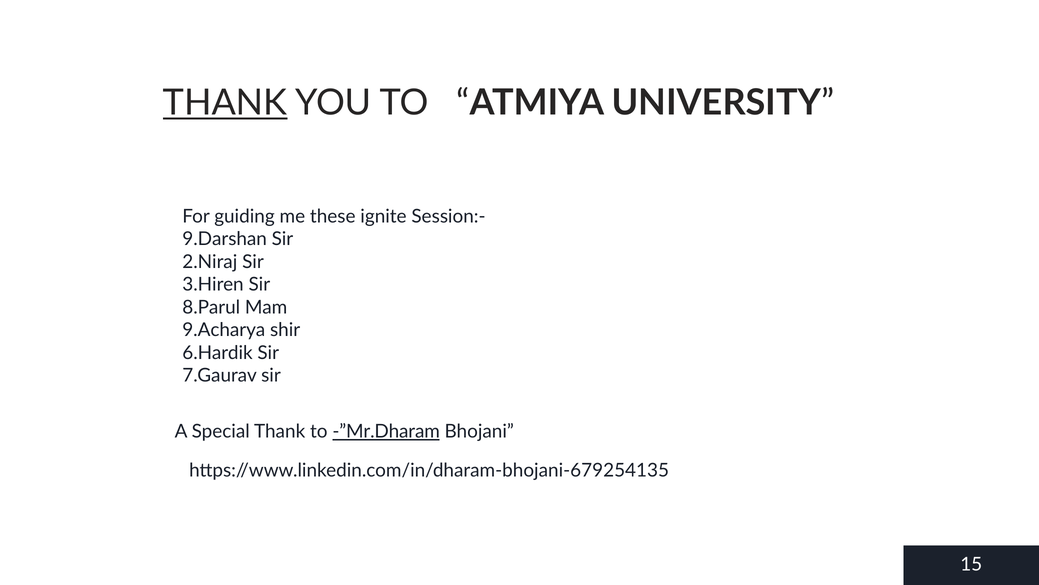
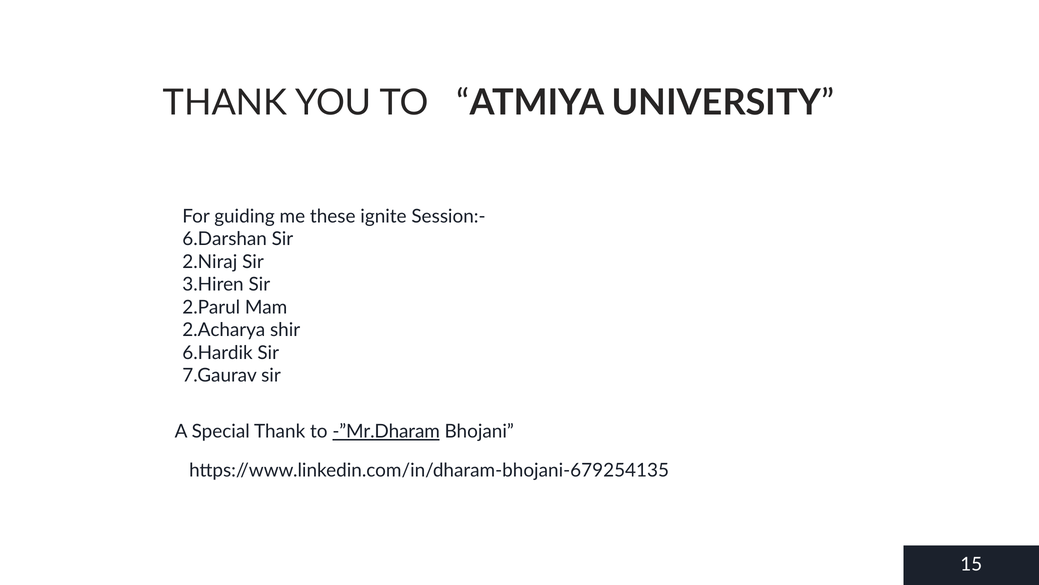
THANK underline: present -> none (225, 103)
9.Darshan: 9.Darshan -> 6.Darshan (225, 239)
8.Parul: 8.Parul -> 2.Parul (211, 307)
9.Acharya: 9.Acharya -> 2.Acharya (224, 330)
